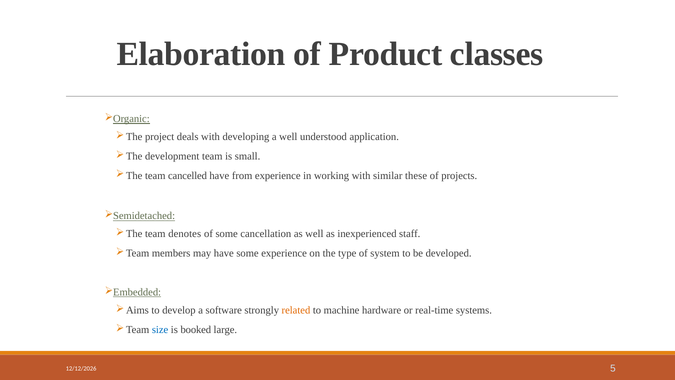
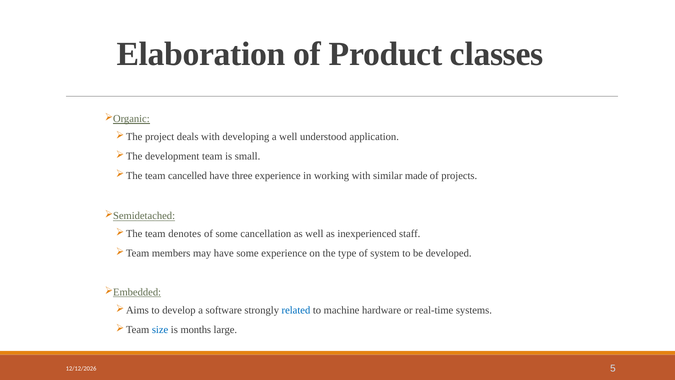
from: from -> three (242, 176)
these: these -> made (416, 176)
related colour: orange -> blue (296, 310)
booked: booked -> months (196, 329)
